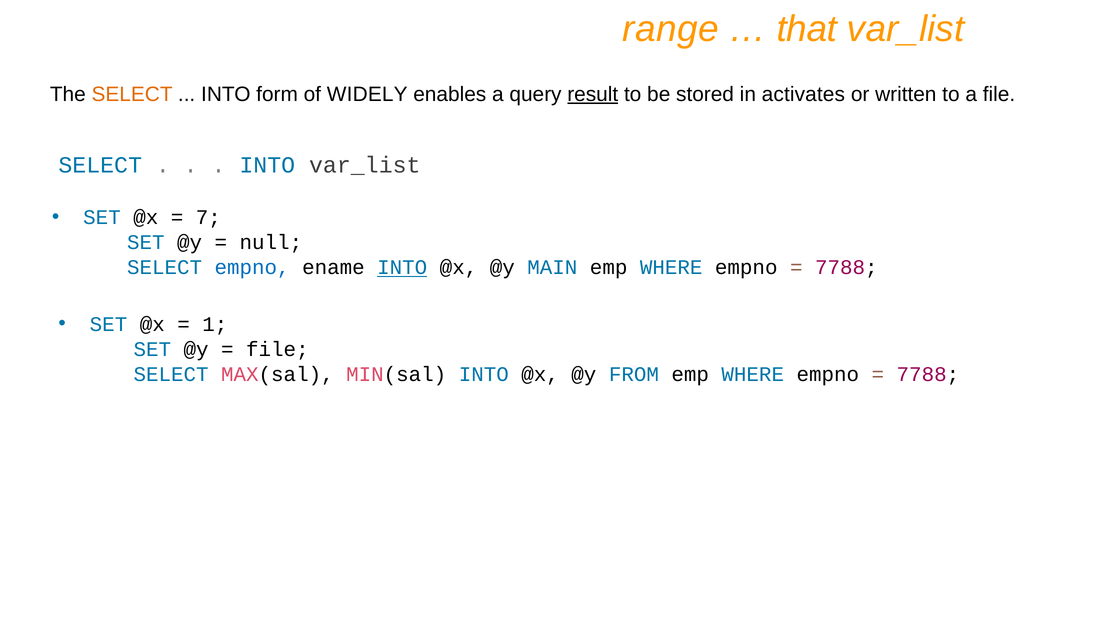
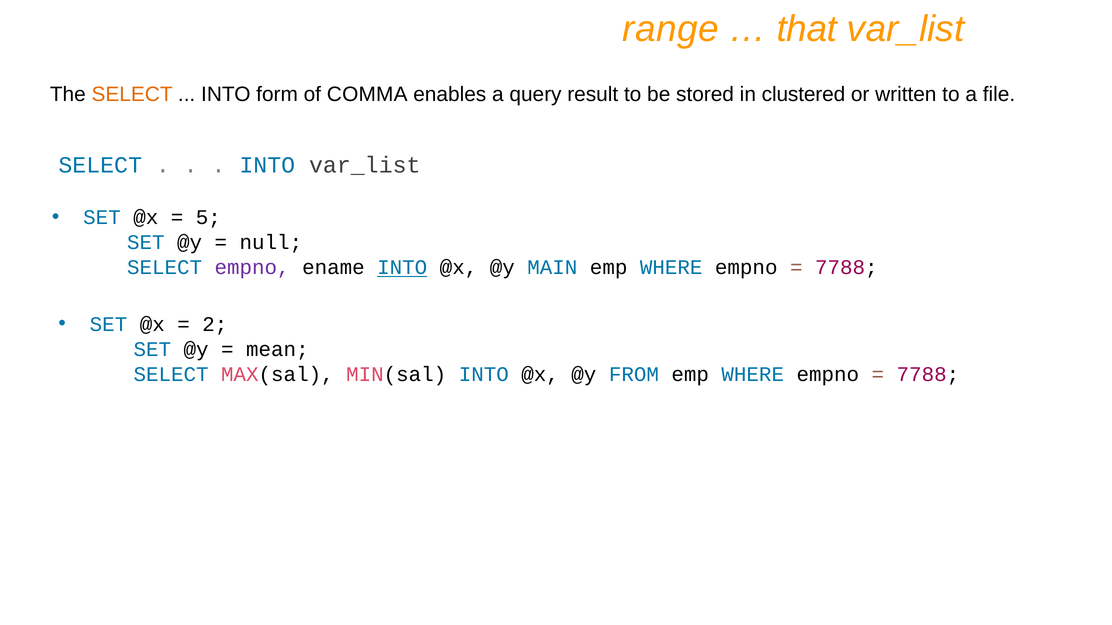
WIDELY: WIDELY -> COMMA (367, 94)
result underline: present -> none (593, 94)
activates: activates -> clustered (803, 94)
7: 7 -> 5 (208, 218)
empno colour: blue -> purple (252, 268)
1: 1 -> 2 (215, 324)
file: file -> mean (277, 349)
